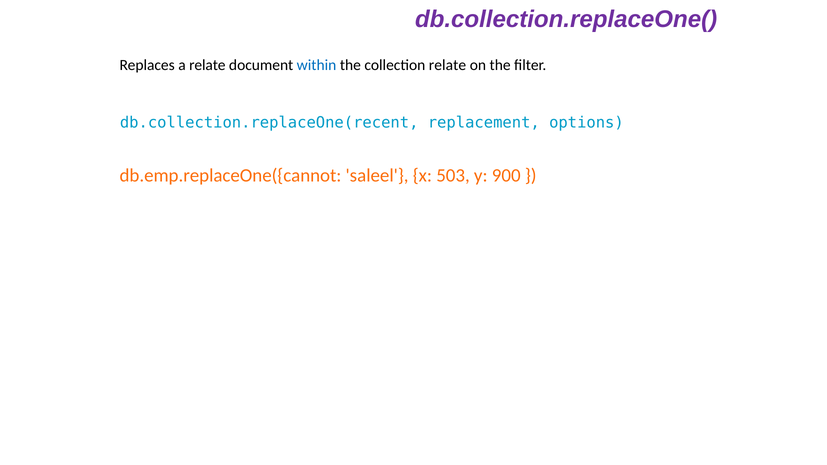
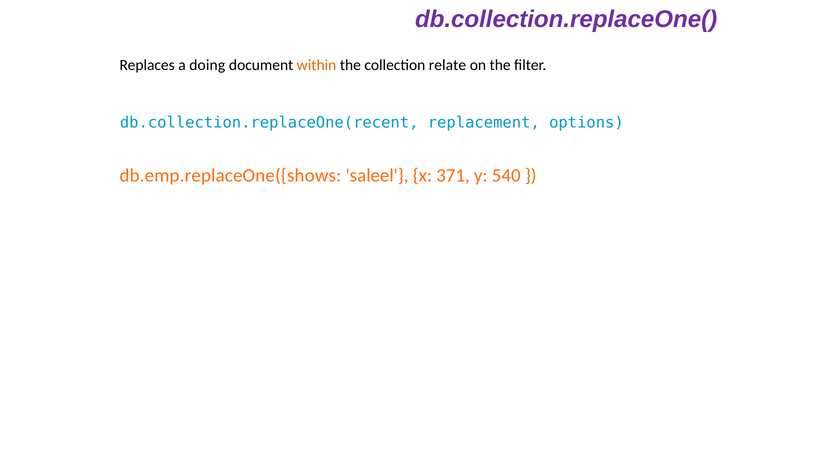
a relate: relate -> doing (207, 65)
within colour: blue -> orange (317, 65)
db.emp.replaceOne({cannot: db.emp.replaceOne({cannot -> db.emp.replaceOne({shows (230, 175)
503: 503 -> 371 (453, 175)
900: 900 -> 540 (506, 175)
